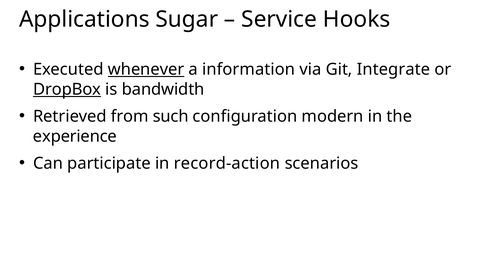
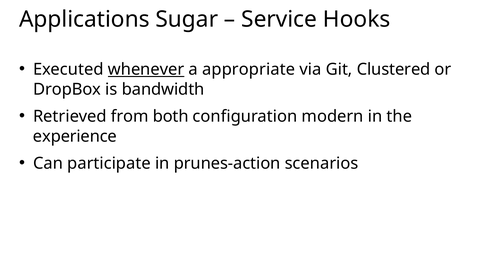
information: information -> appropriate (249, 69)
Integrate: Integrate -> Clustered (394, 69)
DropBox underline: present -> none (67, 89)
such: such -> both (171, 116)
record-action: record-action -> prunes-action (227, 163)
